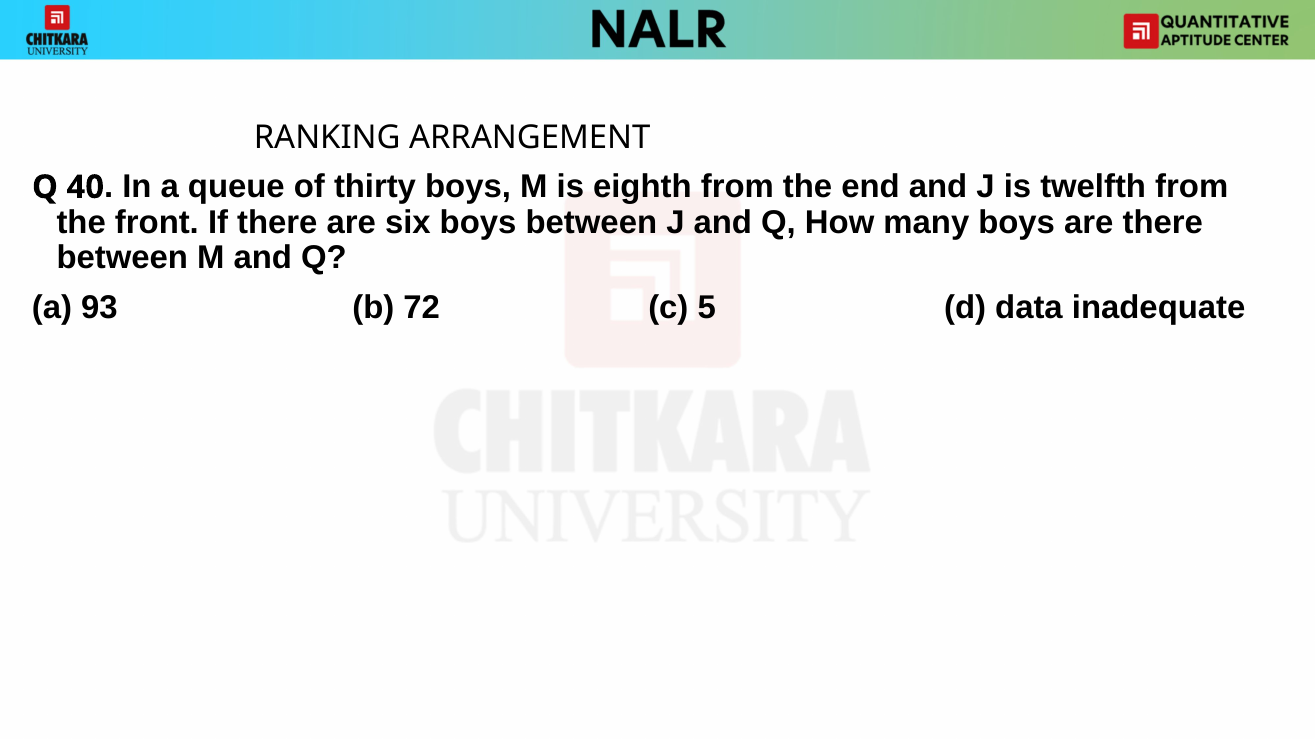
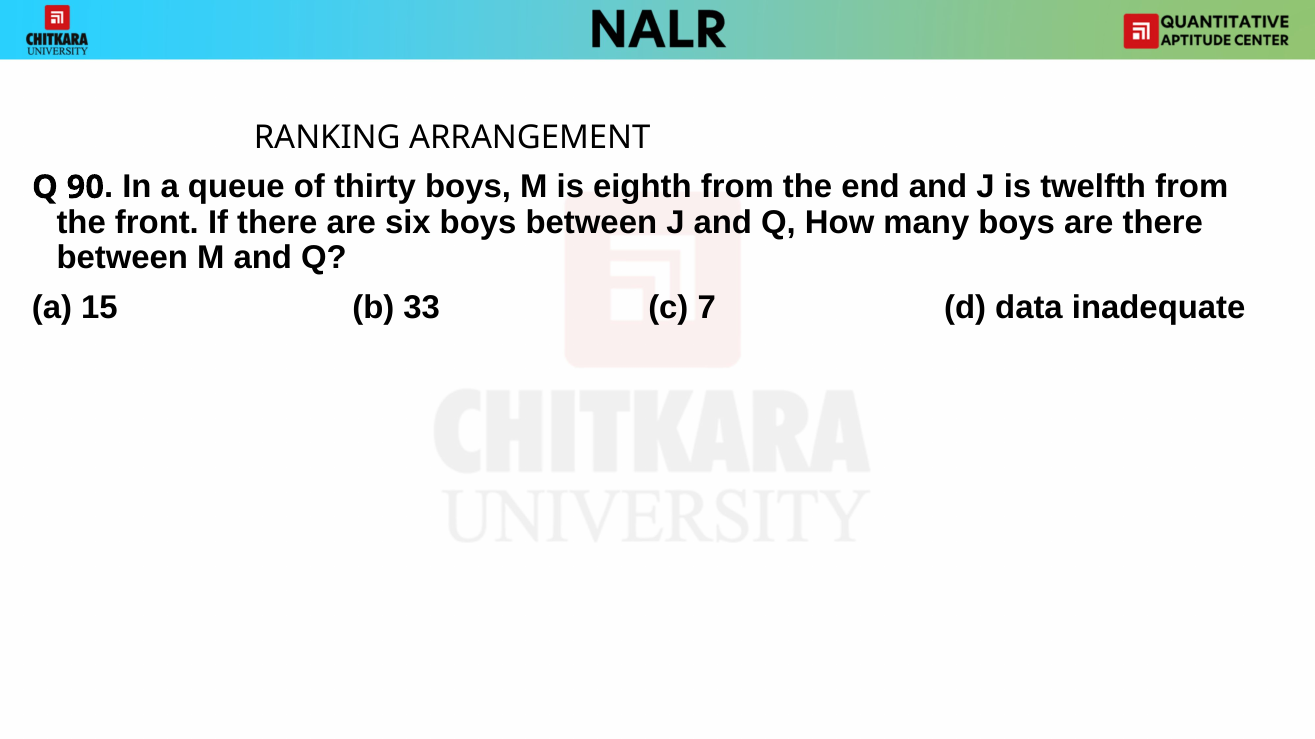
40: 40 -> 90 (85, 187)
93: 93 -> 15 (99, 308)
72: 72 -> 33 (422, 308)
5: 5 -> 7 (707, 308)
